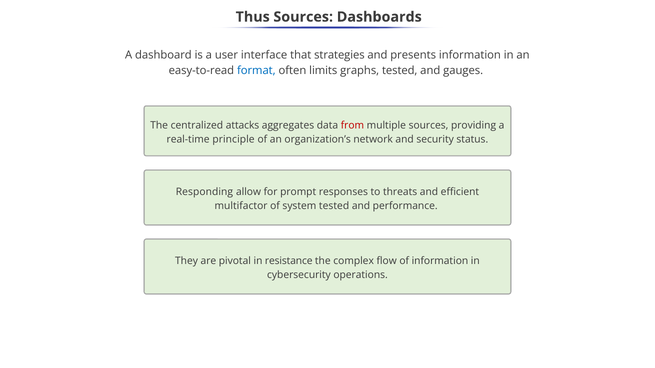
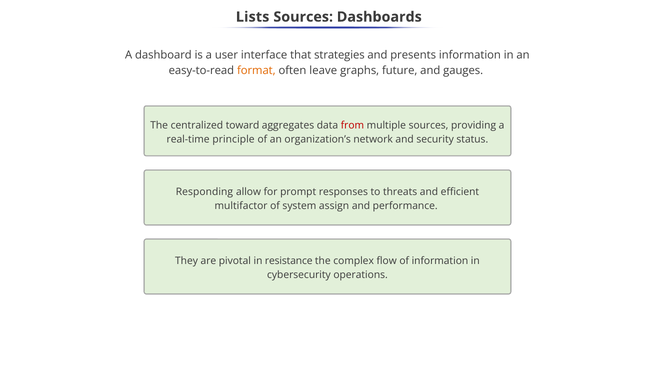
Thus: Thus -> Lists (253, 17)
format colour: blue -> orange (256, 71)
limits: limits -> leave (323, 71)
graphs tested: tested -> future (400, 71)
attacks: attacks -> toward (243, 126)
system tested: tested -> assign (334, 206)
